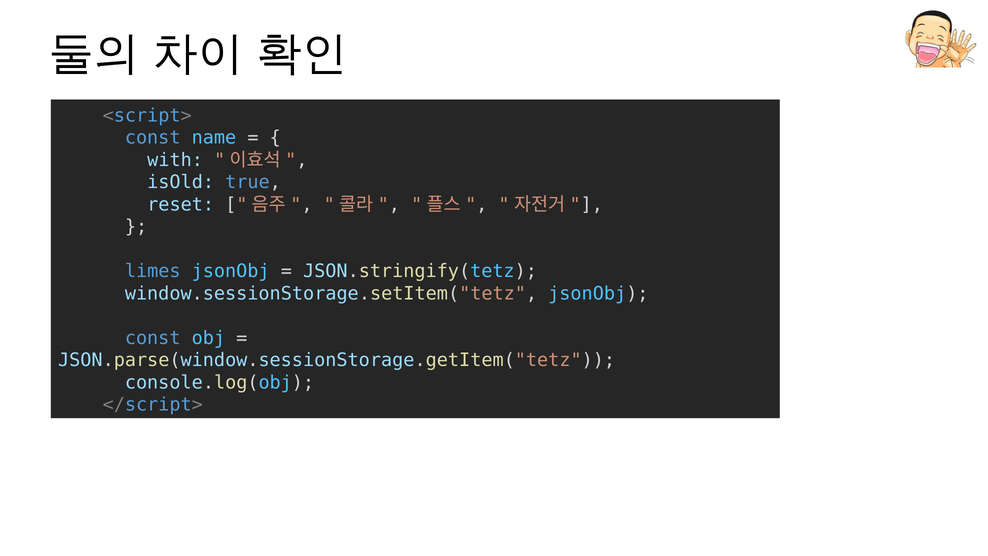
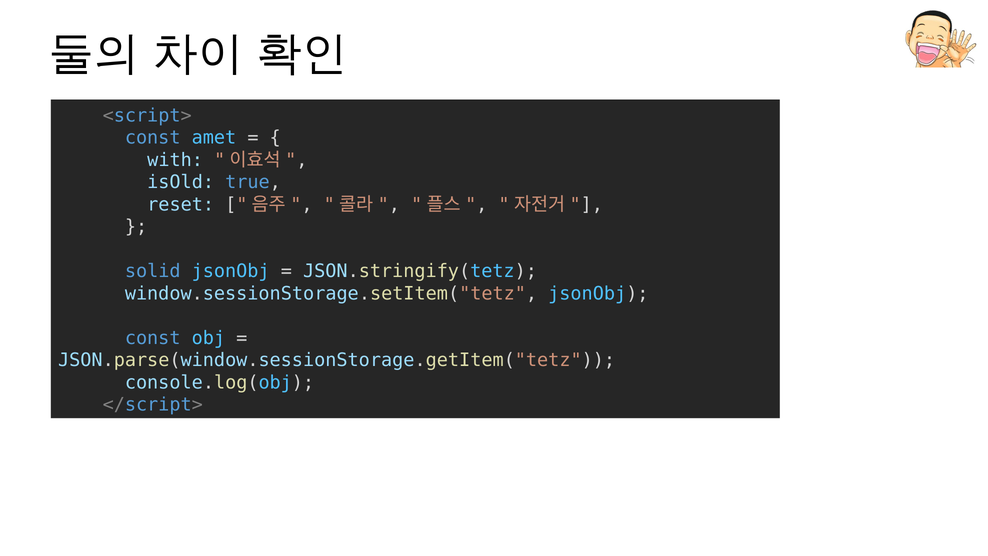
name: name -> amet (214, 138)
limes: limes -> solid (153, 271)
